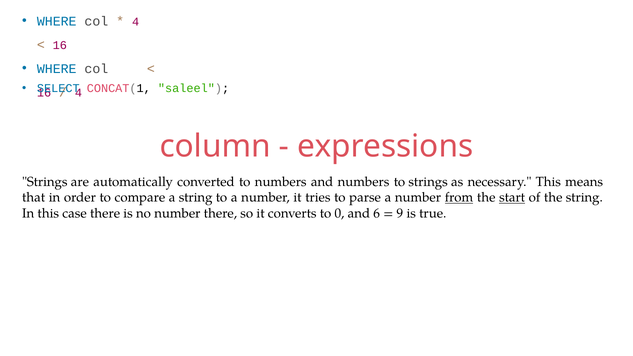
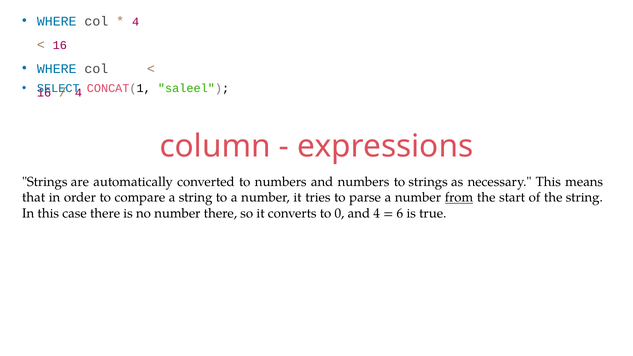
start underline: present -> none (512, 198)
and 6: 6 -> 4 (377, 213)
9: 9 -> 6 (400, 213)
